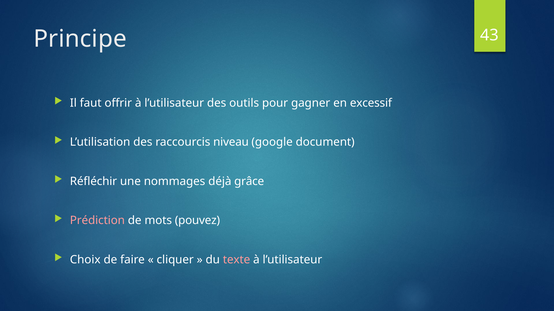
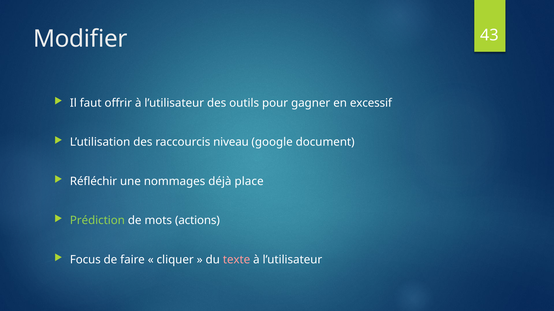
Principe: Principe -> Modifier (80, 39)
grâce: grâce -> place (249, 182)
Prédiction colour: pink -> light green (97, 221)
pouvez: pouvez -> actions (197, 221)
Choix: Choix -> Focus (85, 260)
